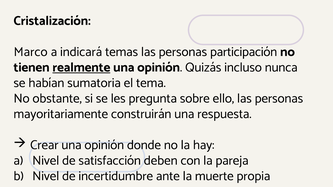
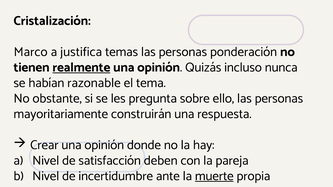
indicará: indicará -> justifica (81, 52)
participación: participación -> ponderación (244, 52)
sumatoria: sumatoria -> razonable (94, 83)
muerte underline: none -> present (214, 176)
